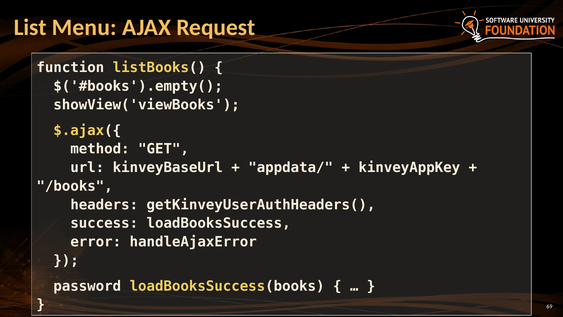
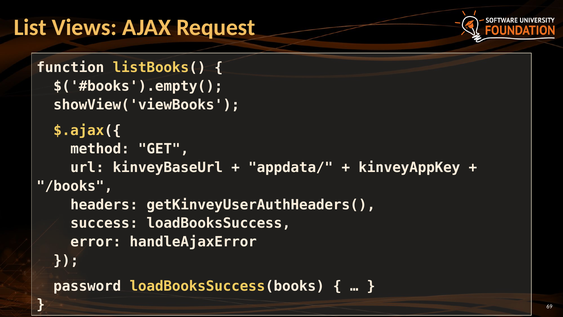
Menu: Menu -> Views (84, 27)
